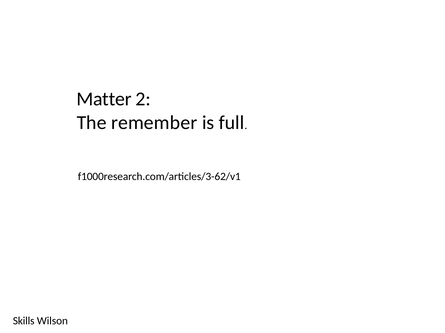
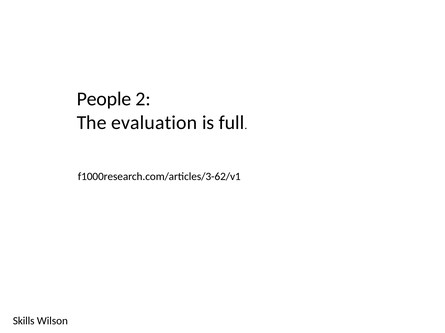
Matter: Matter -> People (104, 99)
remember: remember -> evaluation (154, 123)
